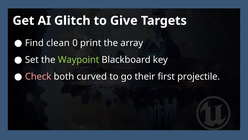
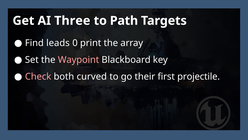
Glitch: Glitch -> Three (72, 21)
Give: Give -> Path (124, 21)
clean: clean -> leads (58, 43)
Waypoint colour: light green -> pink (78, 60)
